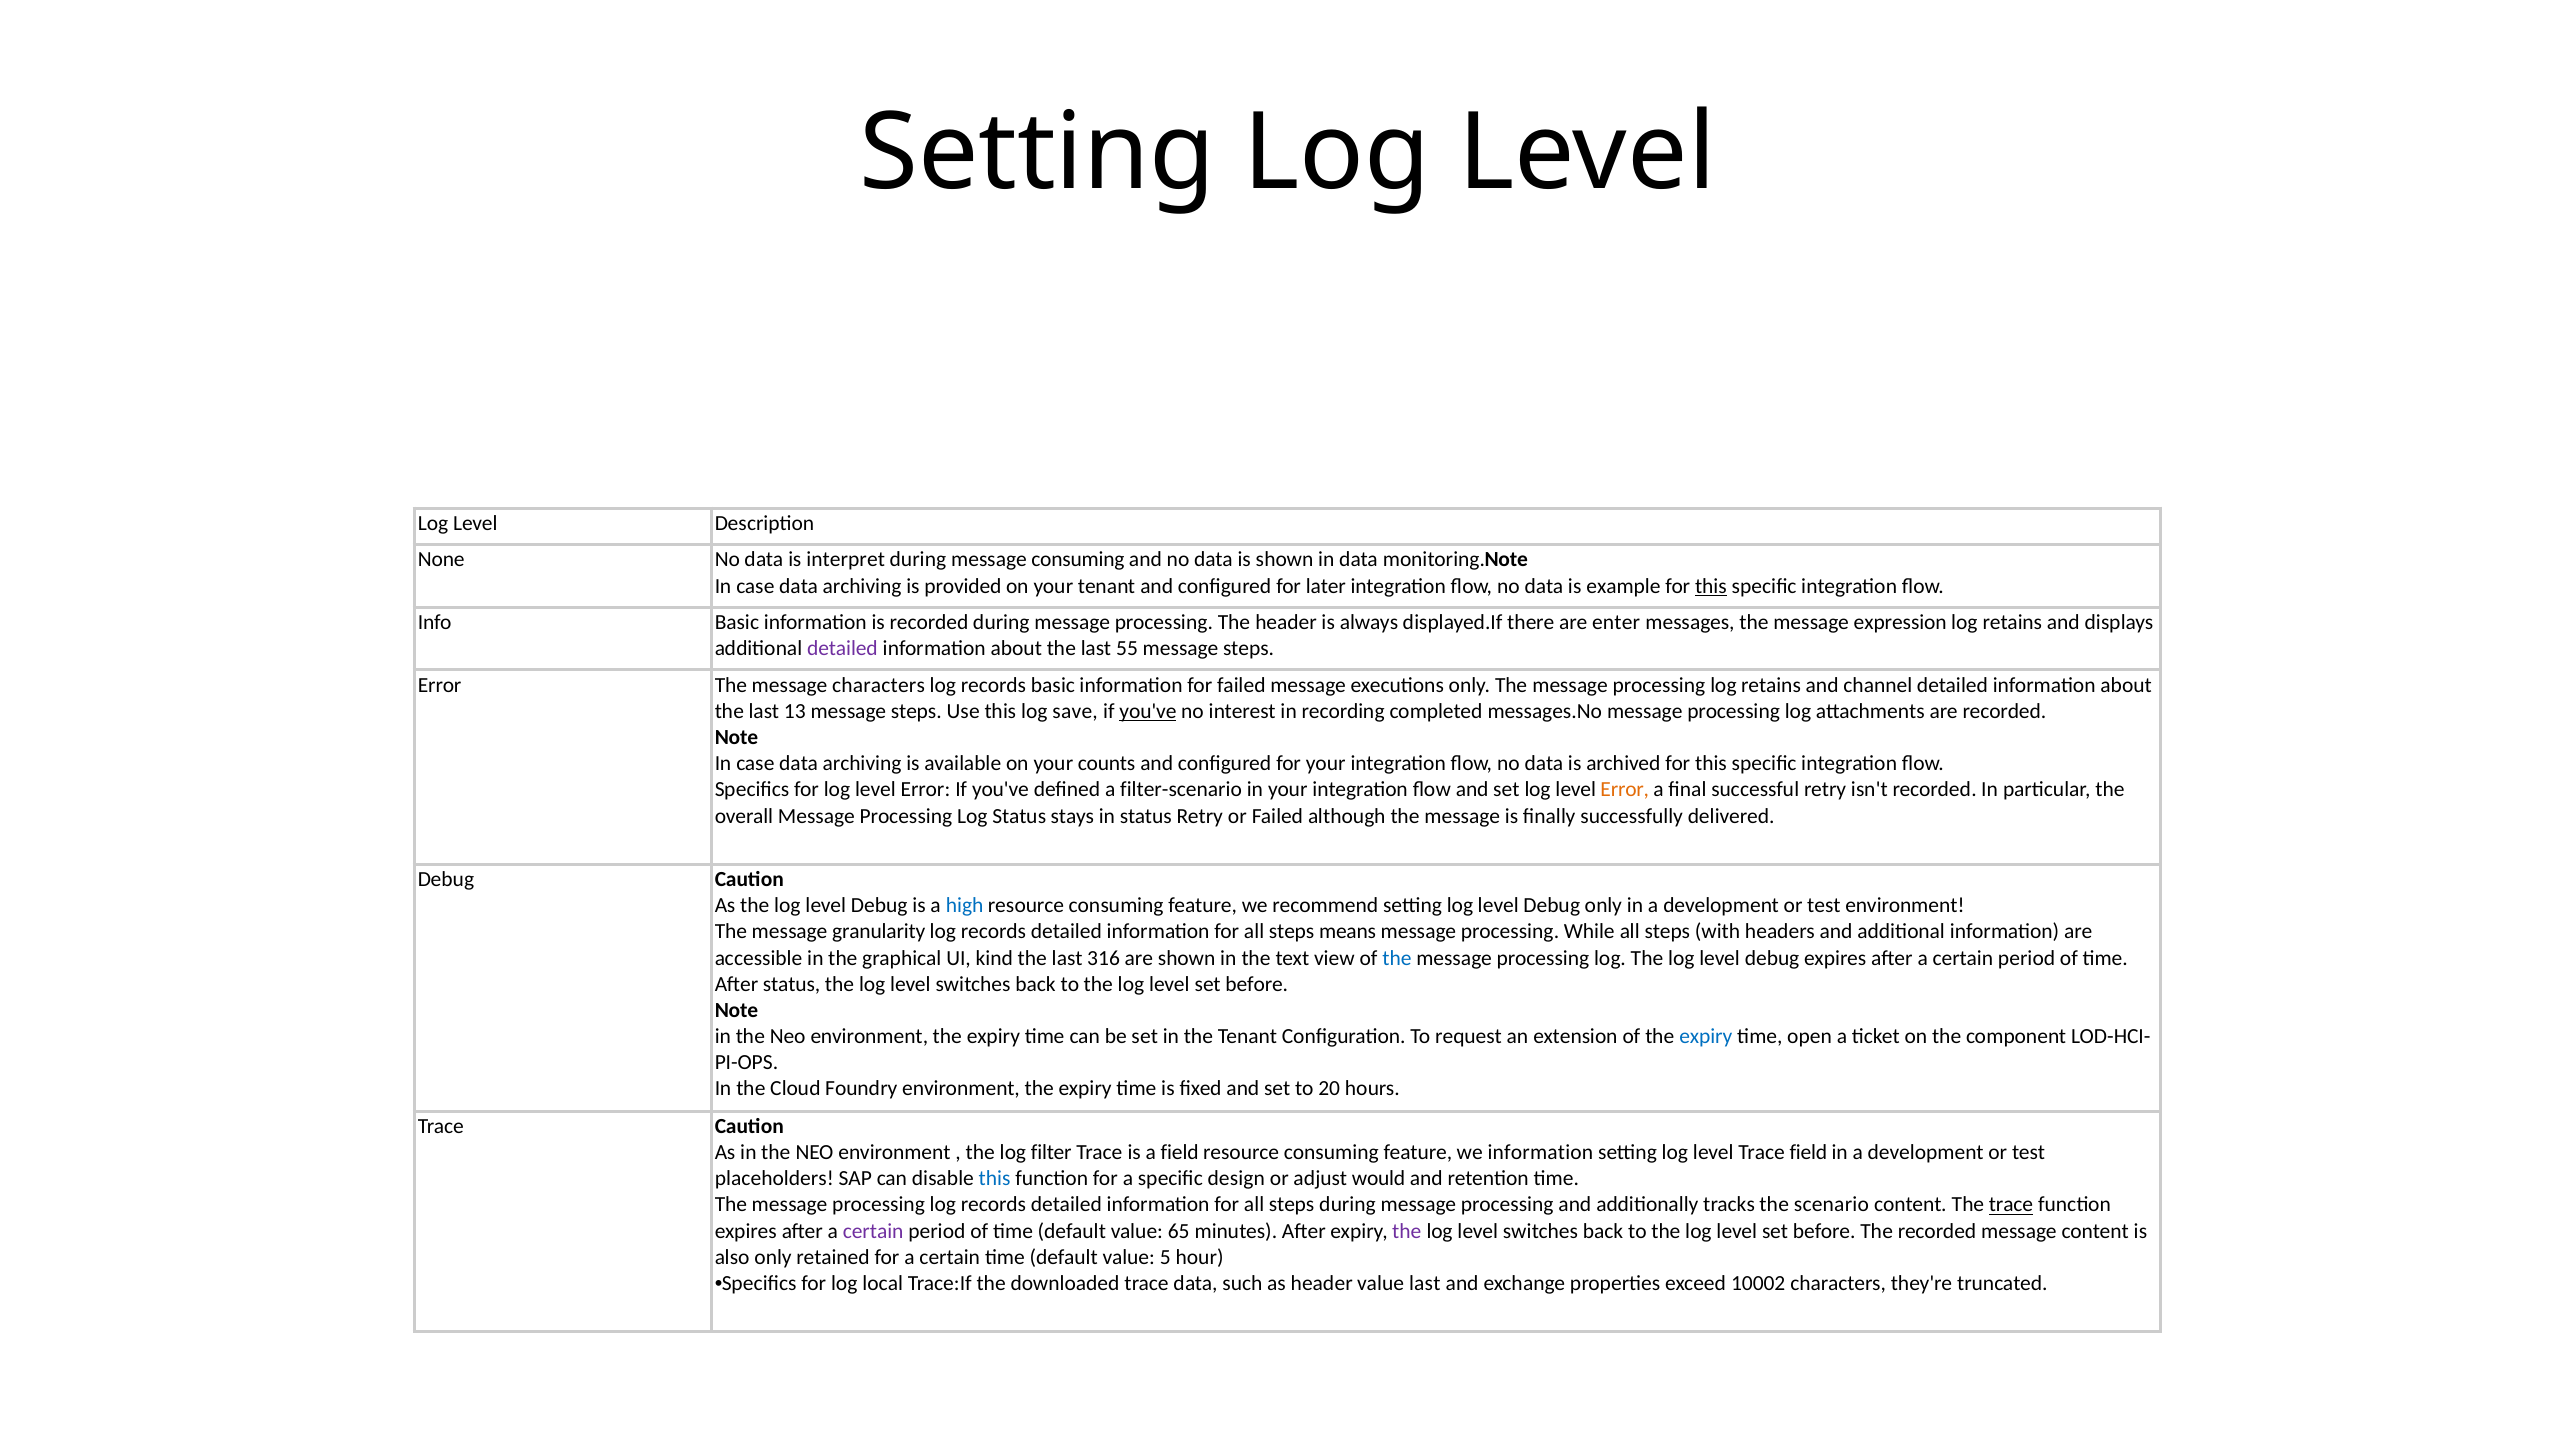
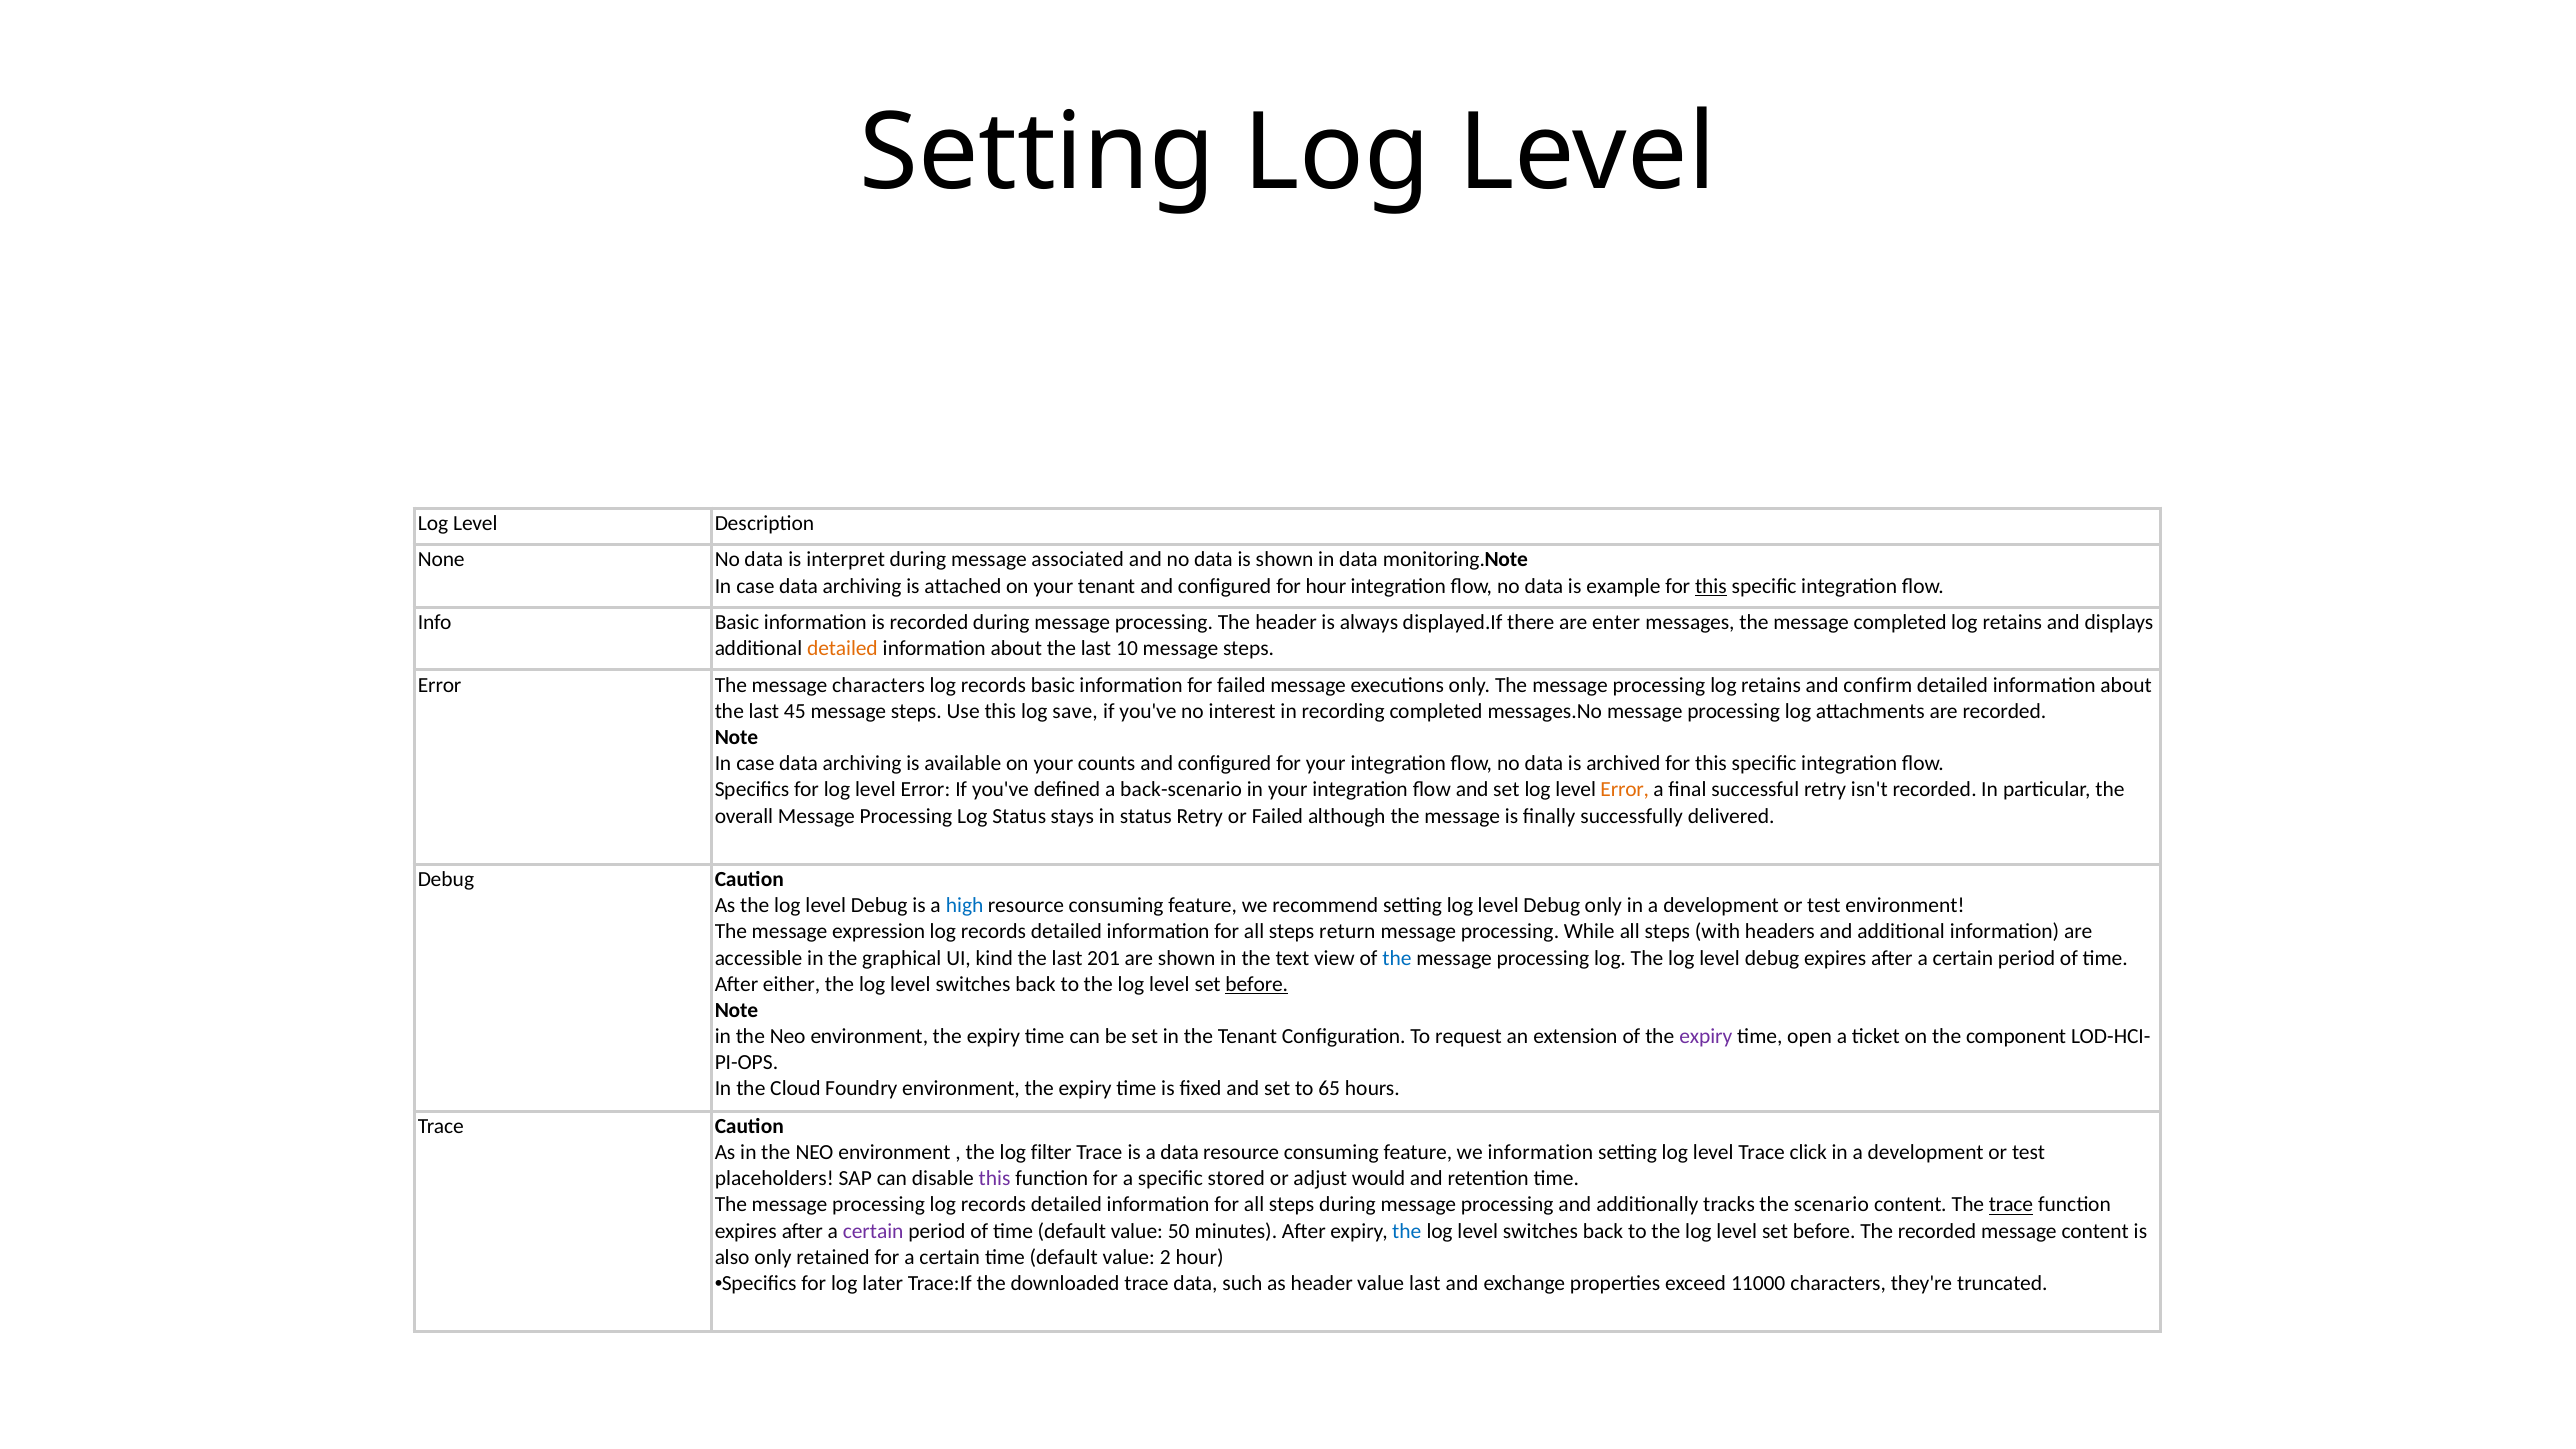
message consuming: consuming -> associated (1078, 560)
provided: provided -> attached (963, 586)
for later: later -> hour (1326, 586)
message expression: expression -> completed (1900, 623)
detailed colour: purple -> orange (842, 649)
55: 55 -> 10 (1127, 649)
channel: channel -> confirm (1878, 685)
13: 13 -> 45 (795, 711)
you've underline: present -> none (1148, 711)
filter-scenario: filter-scenario -> back-scenario (1181, 790)
granularity: granularity -> expression (879, 932)
means: means -> return (1347, 932)
316: 316 -> 201 (1104, 958)
After status: status -> either (792, 984)
before underline: none -> present (1257, 984)
expiry colour: blue -> purple (1706, 1036)
20: 20 -> 65 (1329, 1089)
a field: field -> data (1180, 1153)
Trace field: field -> click (1808, 1153)
this colour: blue -> purple (995, 1179)
design: design -> stored (1236, 1179)
65: 65 -> 50 (1179, 1231)
the colour: purple -> blue (1407, 1231)
5: 5 -> 2 (1165, 1257)
local: local -> later (883, 1283)
10002: 10002 -> 11000 (1758, 1283)
